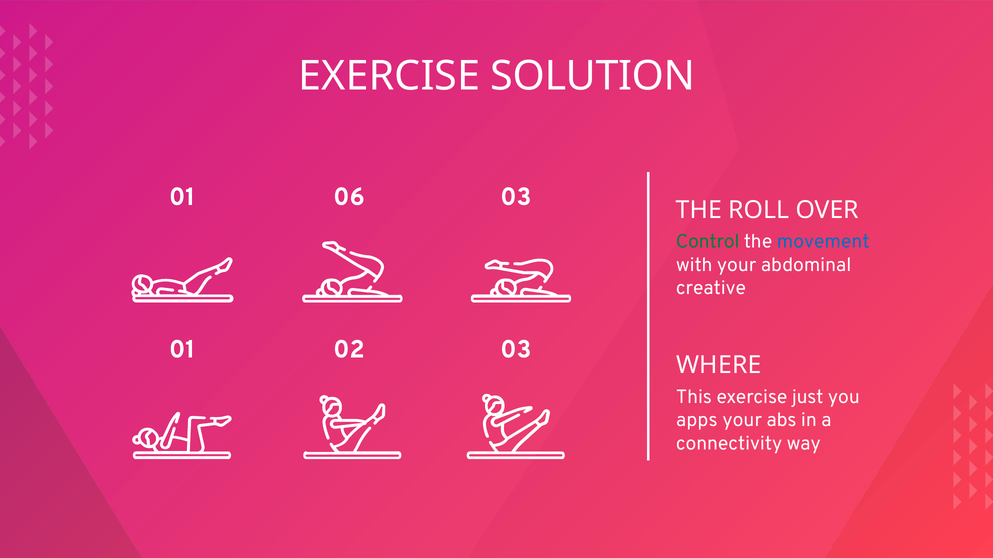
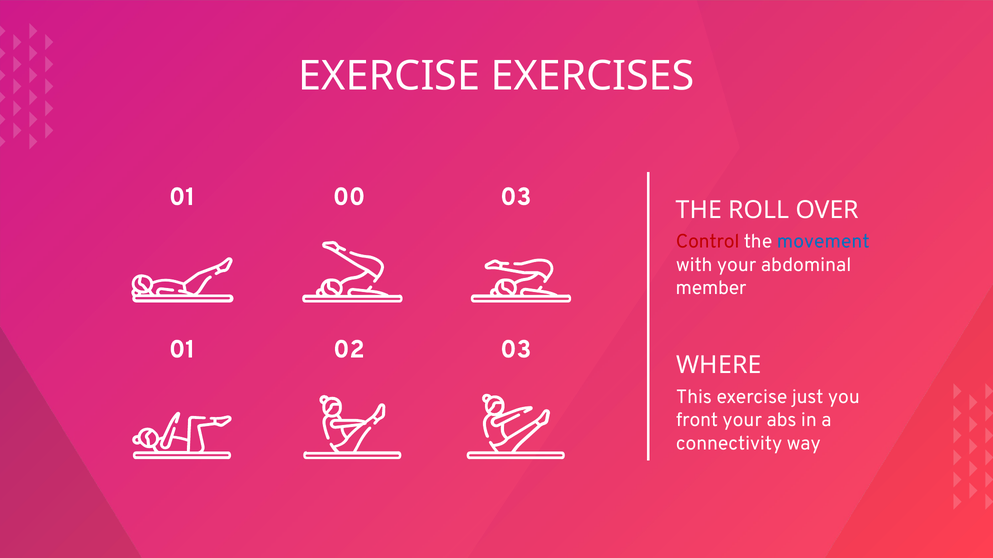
SOLUTION: SOLUTION -> EXERCISES (593, 76)
06: 06 -> 00 (349, 197)
Control colour: green -> red (708, 242)
creative: creative -> member (711, 288)
apps: apps -> front (697, 420)
